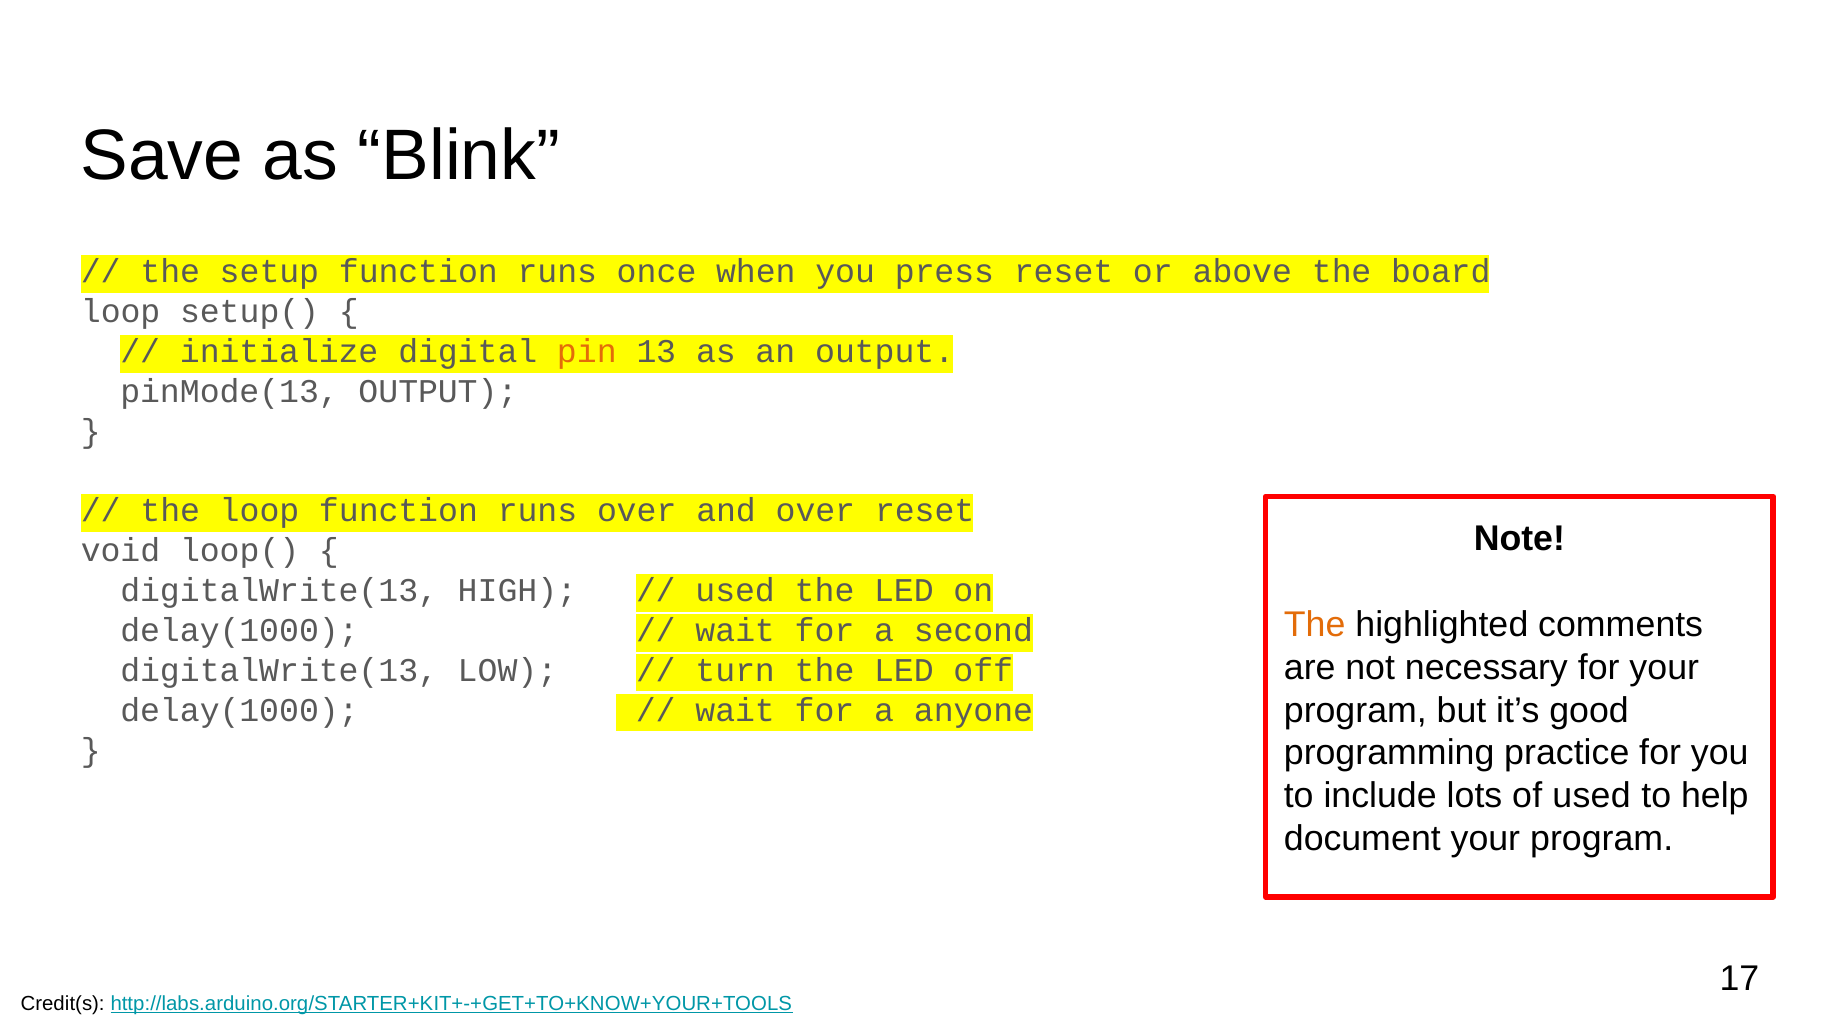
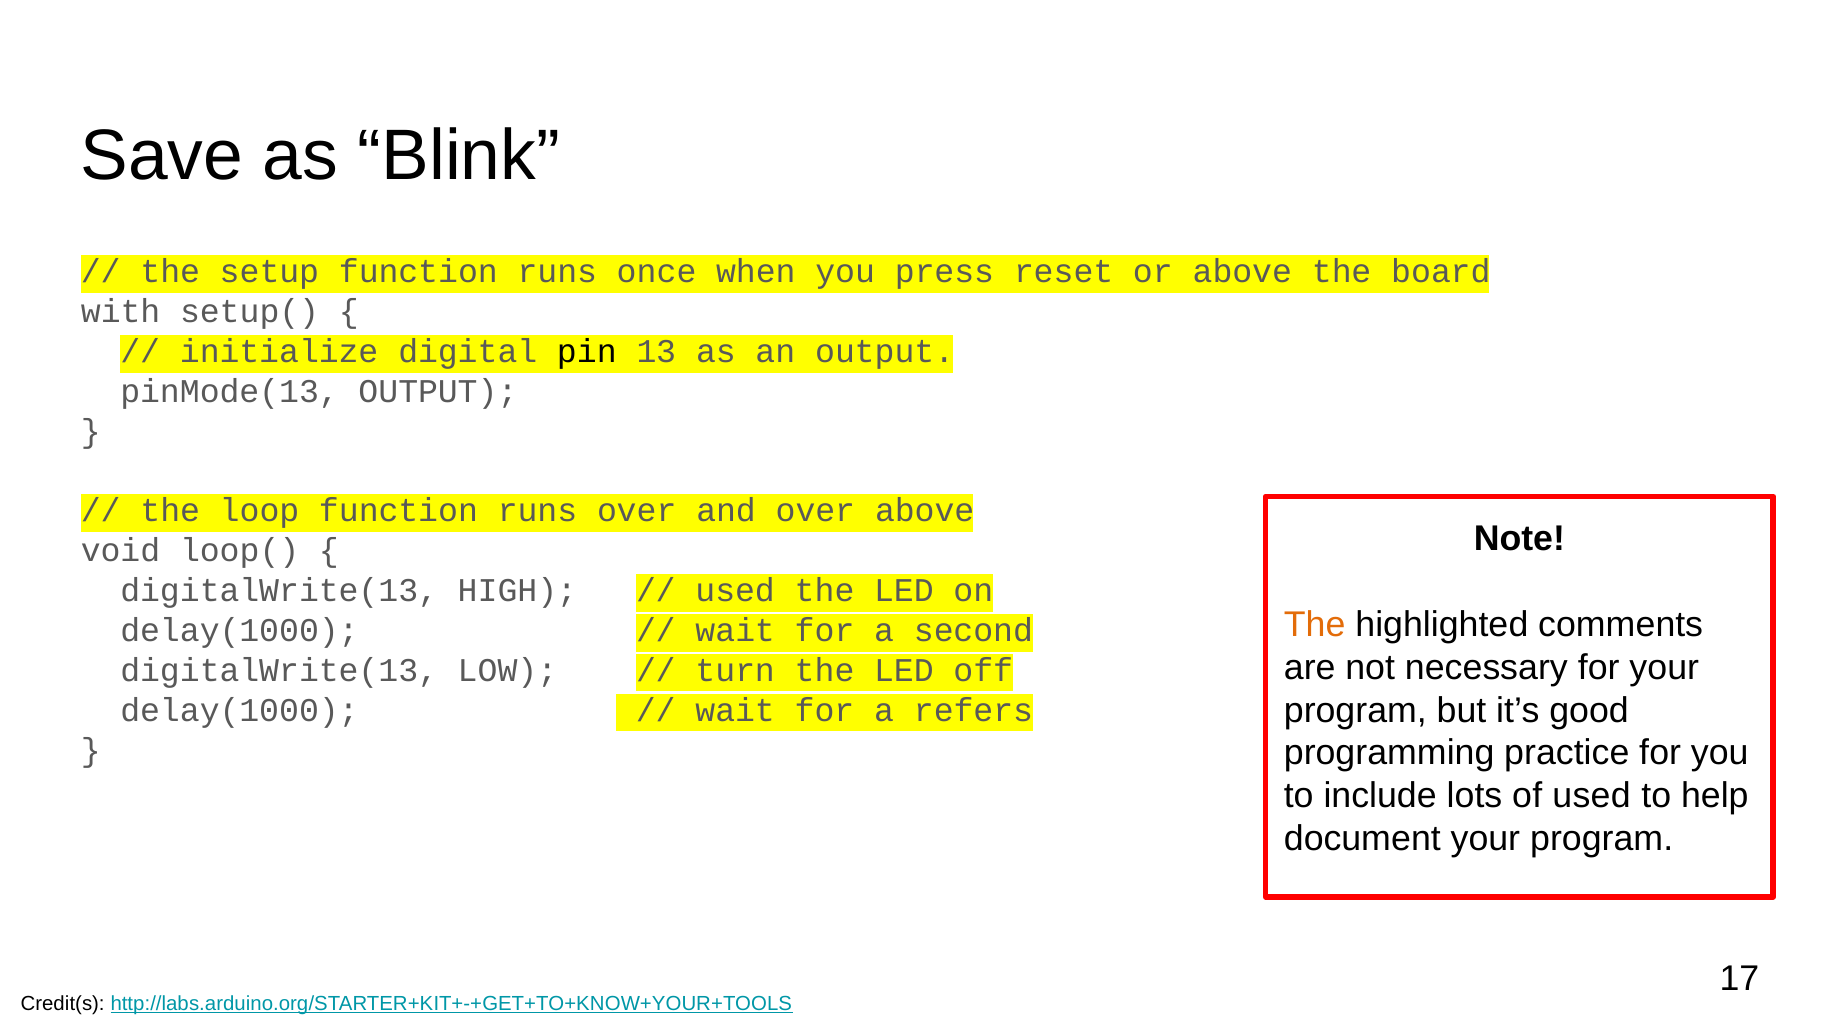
loop: loop -> with (121, 312)
pin colour: orange -> black (587, 352)
over reset: reset -> above (925, 511)
anyone: anyone -> refers (974, 710)
